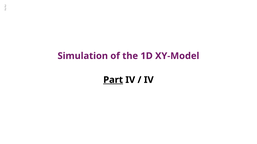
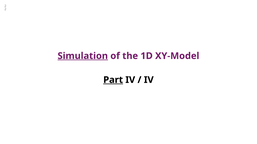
Simulation underline: none -> present (83, 56)
